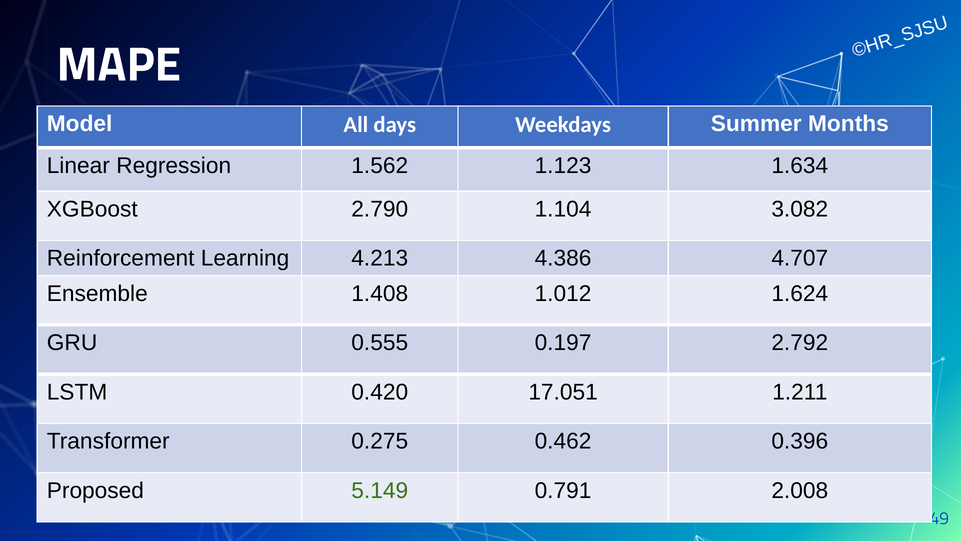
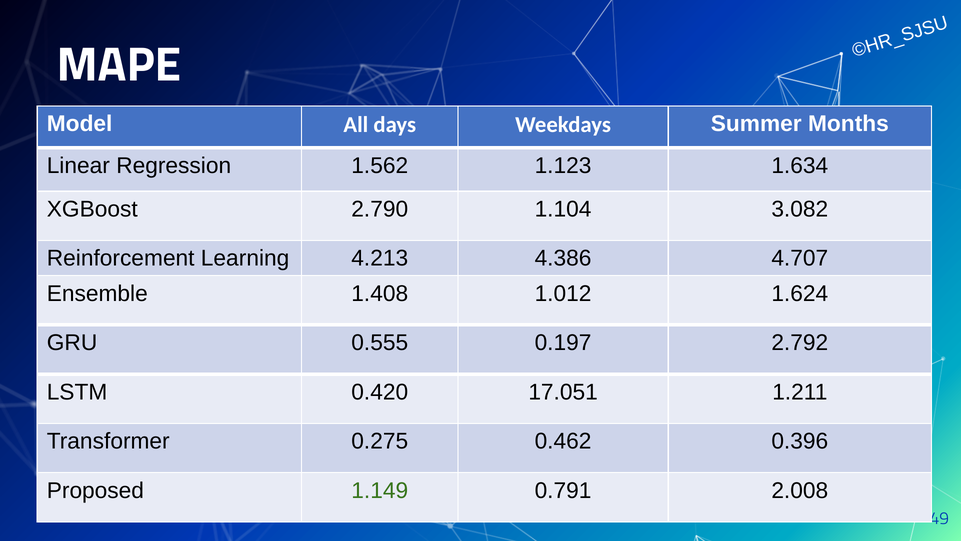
5.149: 5.149 -> 1.149 (380, 490)
